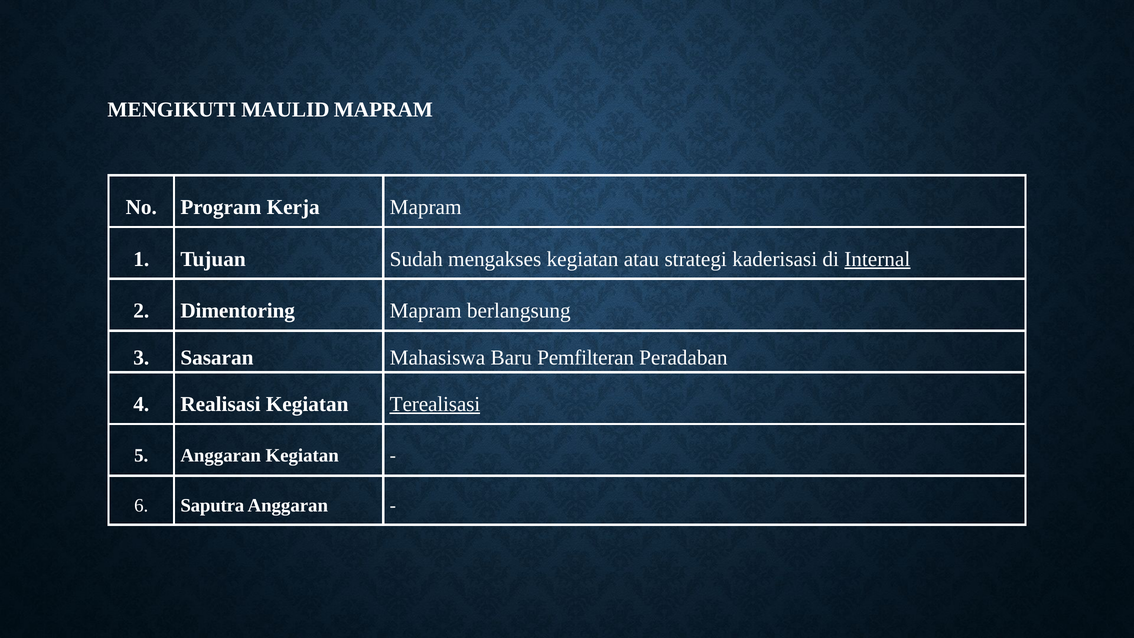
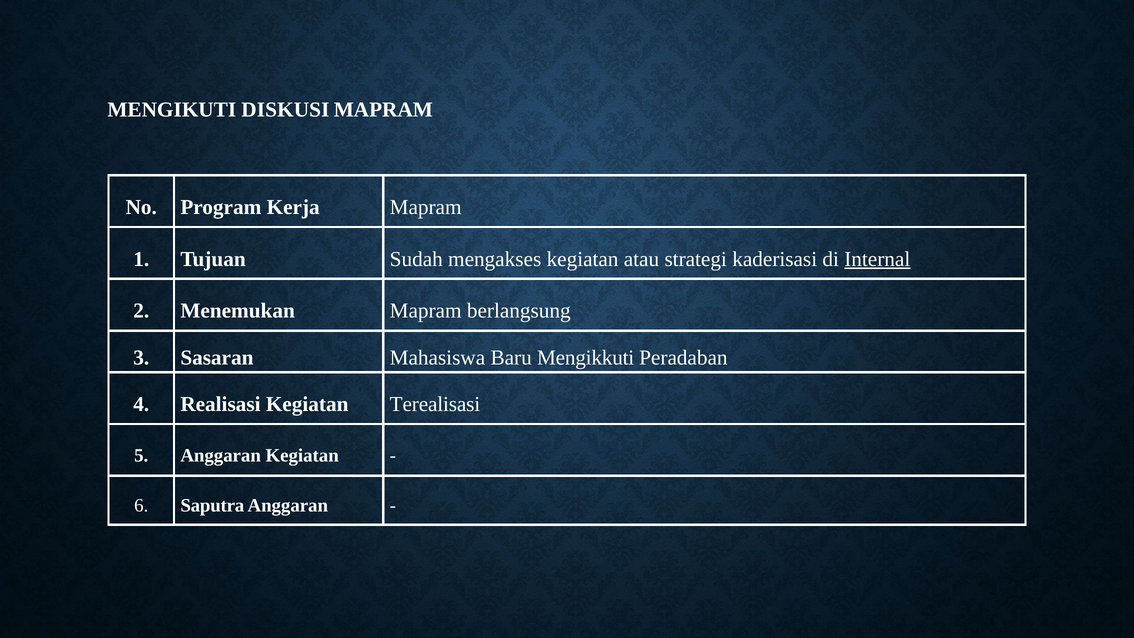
MAULID: MAULID -> DISKUSI (285, 110)
Dimentoring: Dimentoring -> Menemukan (238, 311)
Pemfilteran: Pemfilteran -> Mengikkuti (586, 357)
Terealisasi underline: present -> none (435, 404)
